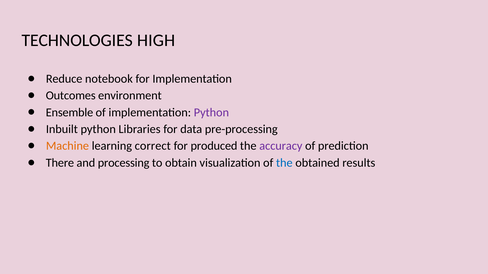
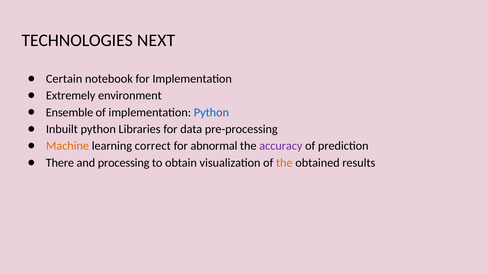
HIGH: HIGH -> NEXT (156, 40)
Reduce: Reduce -> Certain (64, 79)
Outcomes: Outcomes -> Extremely (71, 96)
Python colour: purple -> blue (211, 113)
produced: produced -> abnormal (214, 146)
the colour: blue -> orange (284, 163)
